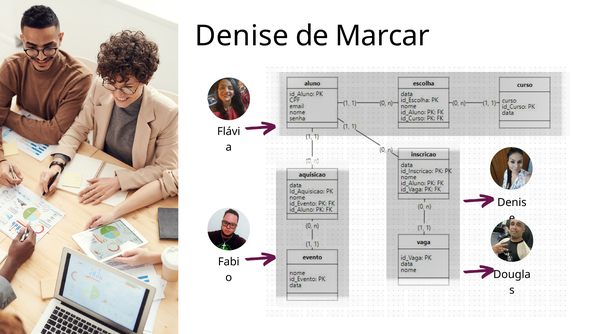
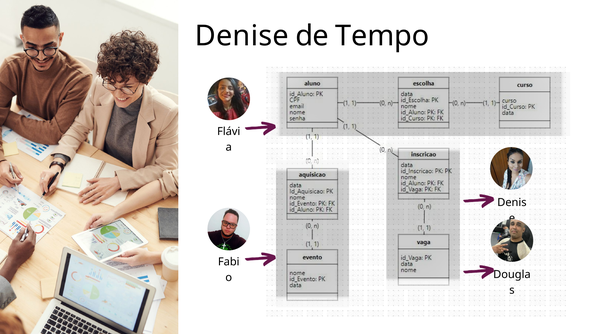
Marcar: Marcar -> Tempo (382, 36)
